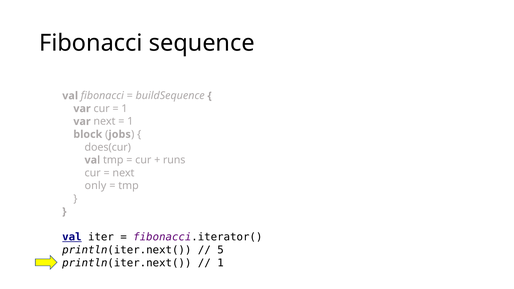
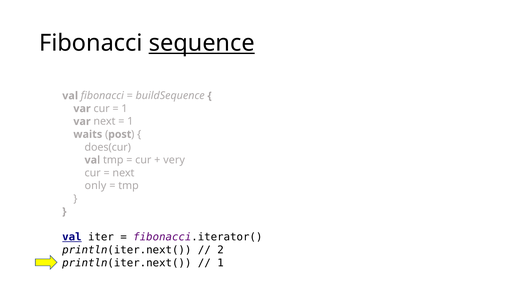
sequence underline: none -> present (202, 43)
block: block -> waits (88, 134)
jobs: jobs -> post (120, 134)
runs: runs -> very (174, 160)
5: 5 -> 2 (220, 250)
